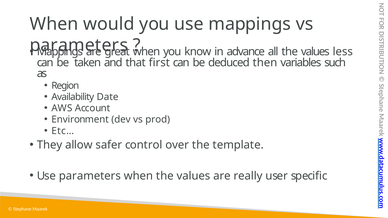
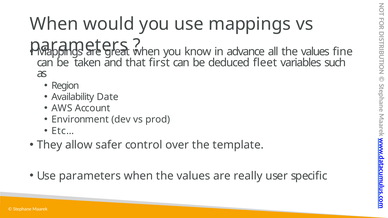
less: less -> fine (343, 52)
then: then -> fleet (265, 63)
